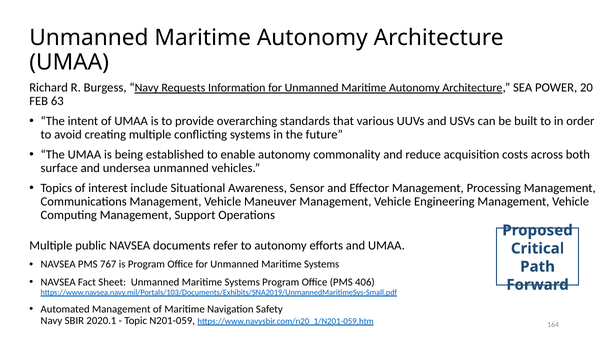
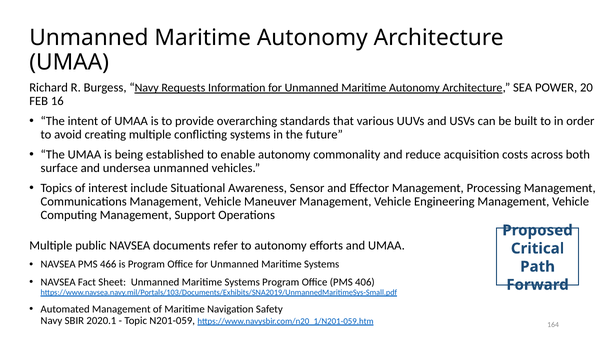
63: 63 -> 16 (57, 101)
767: 767 -> 466 (108, 265)
